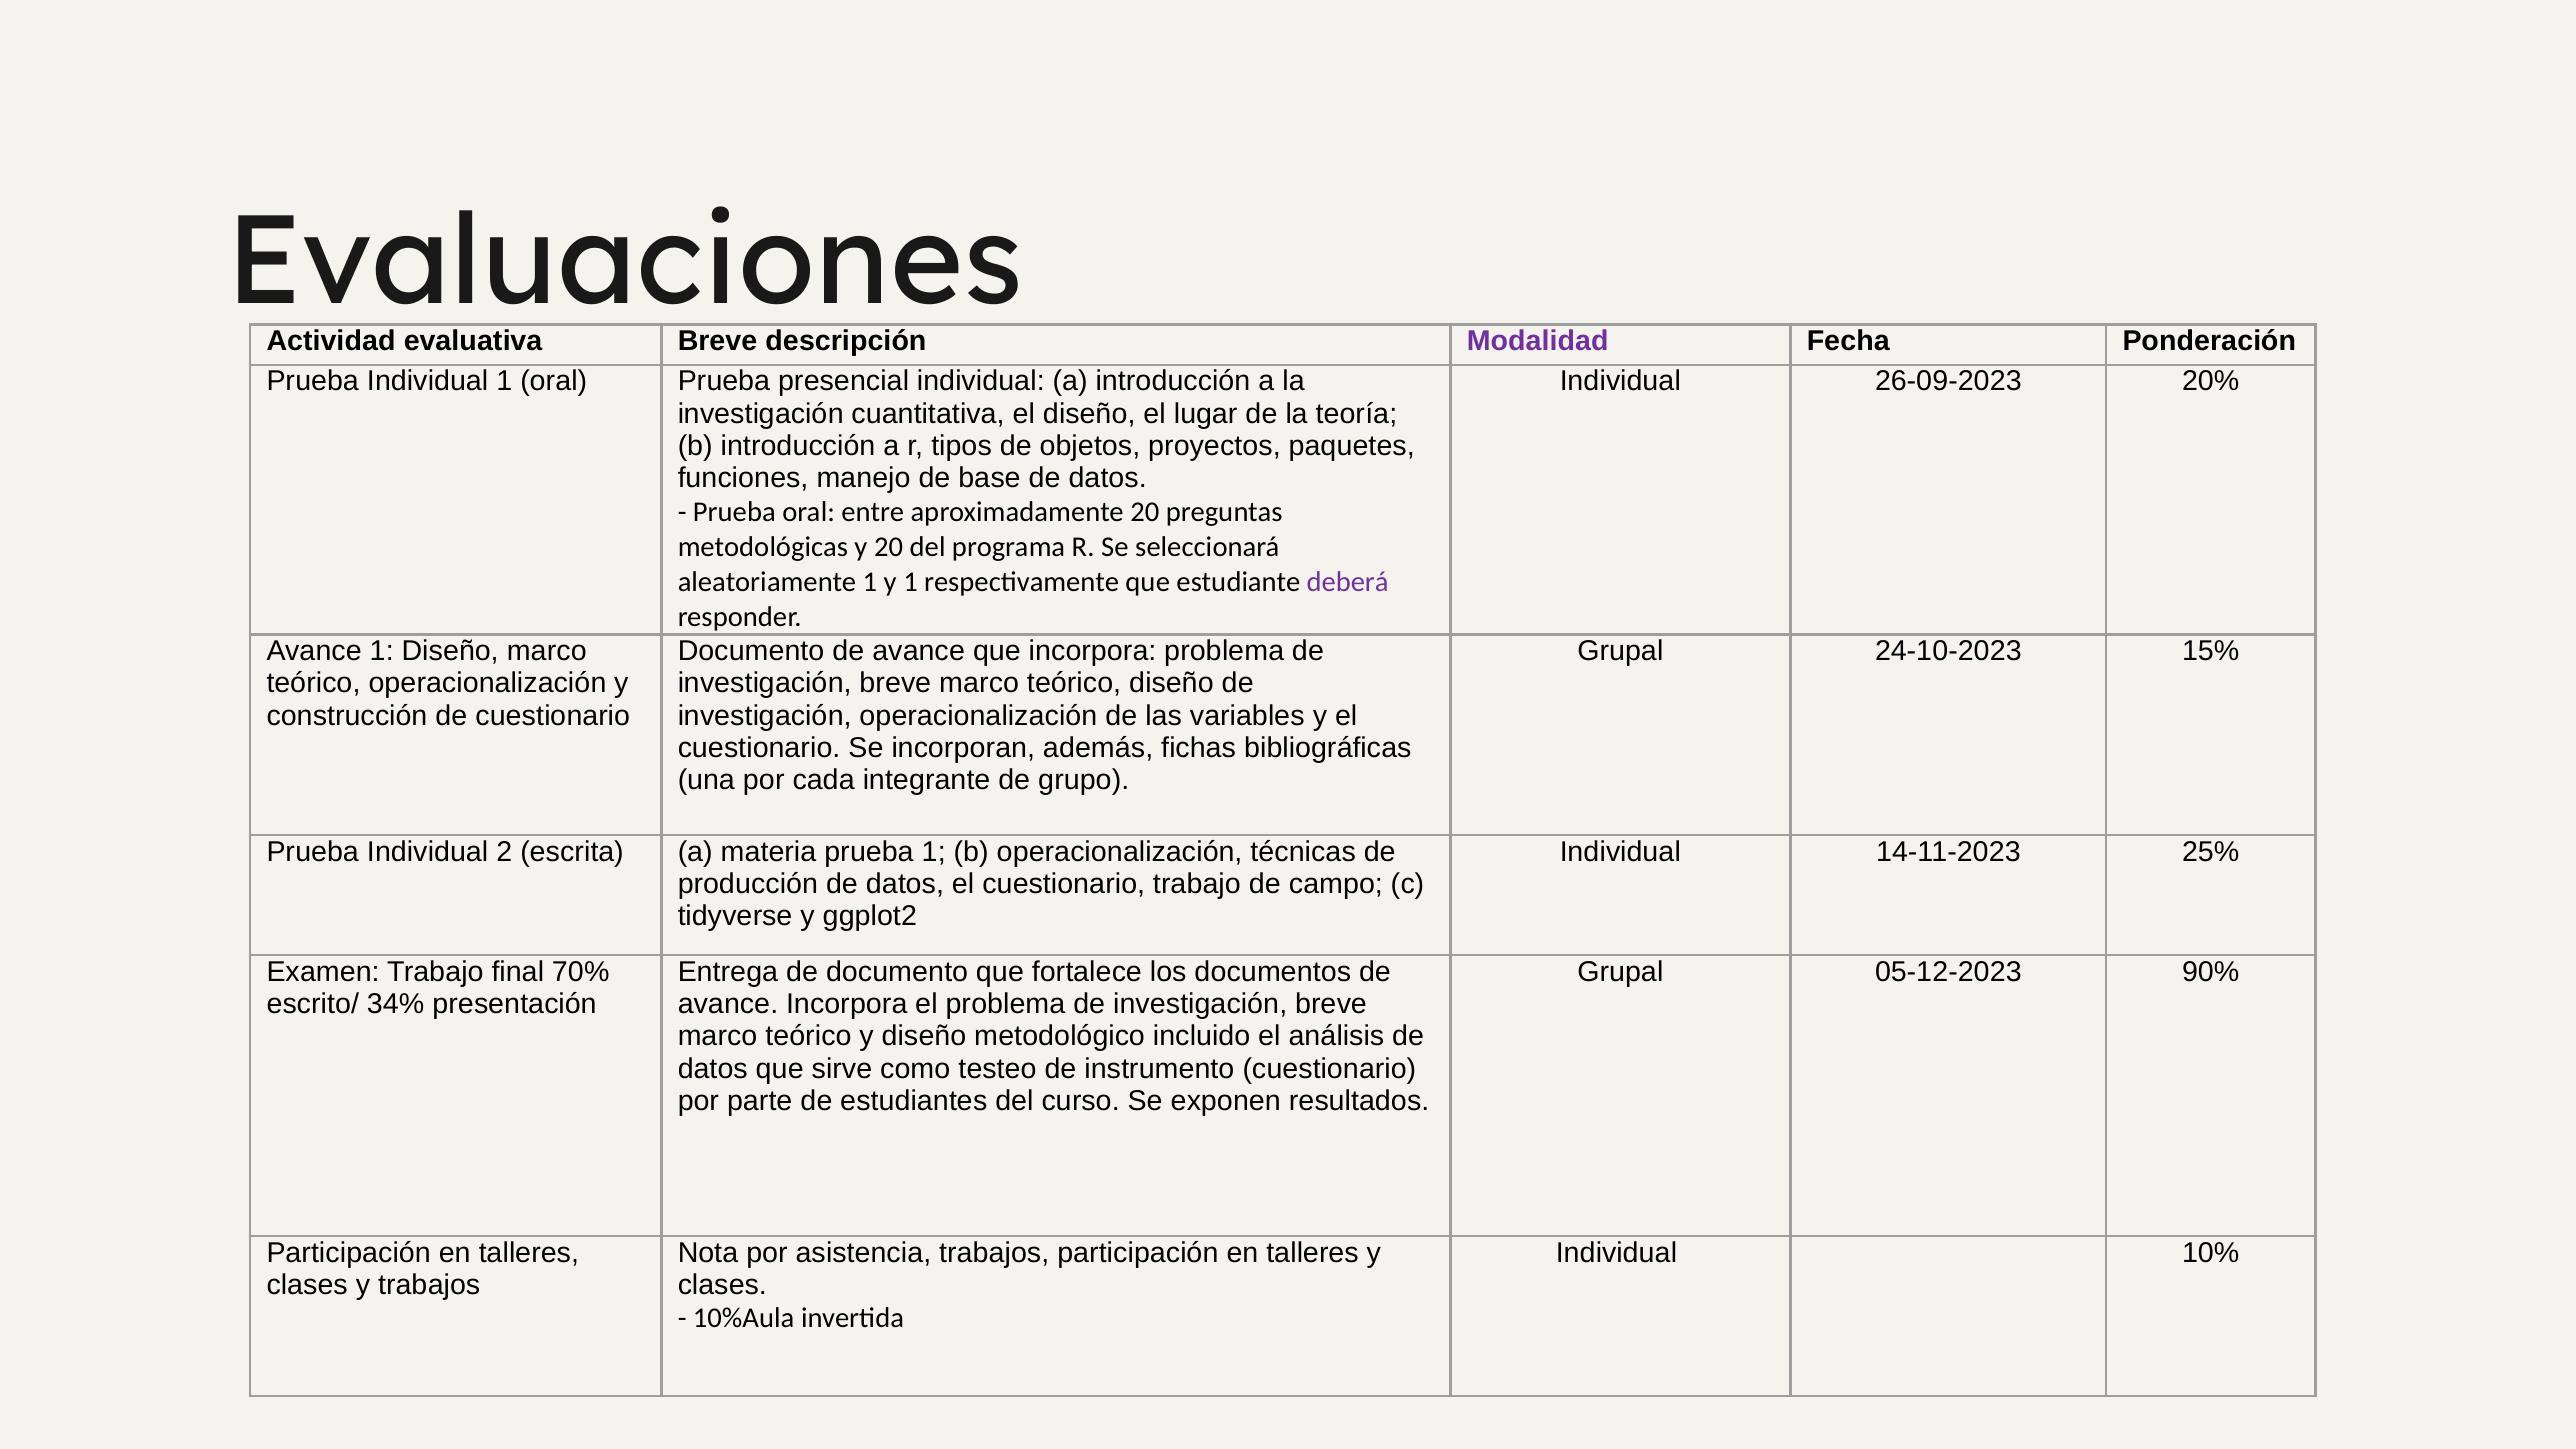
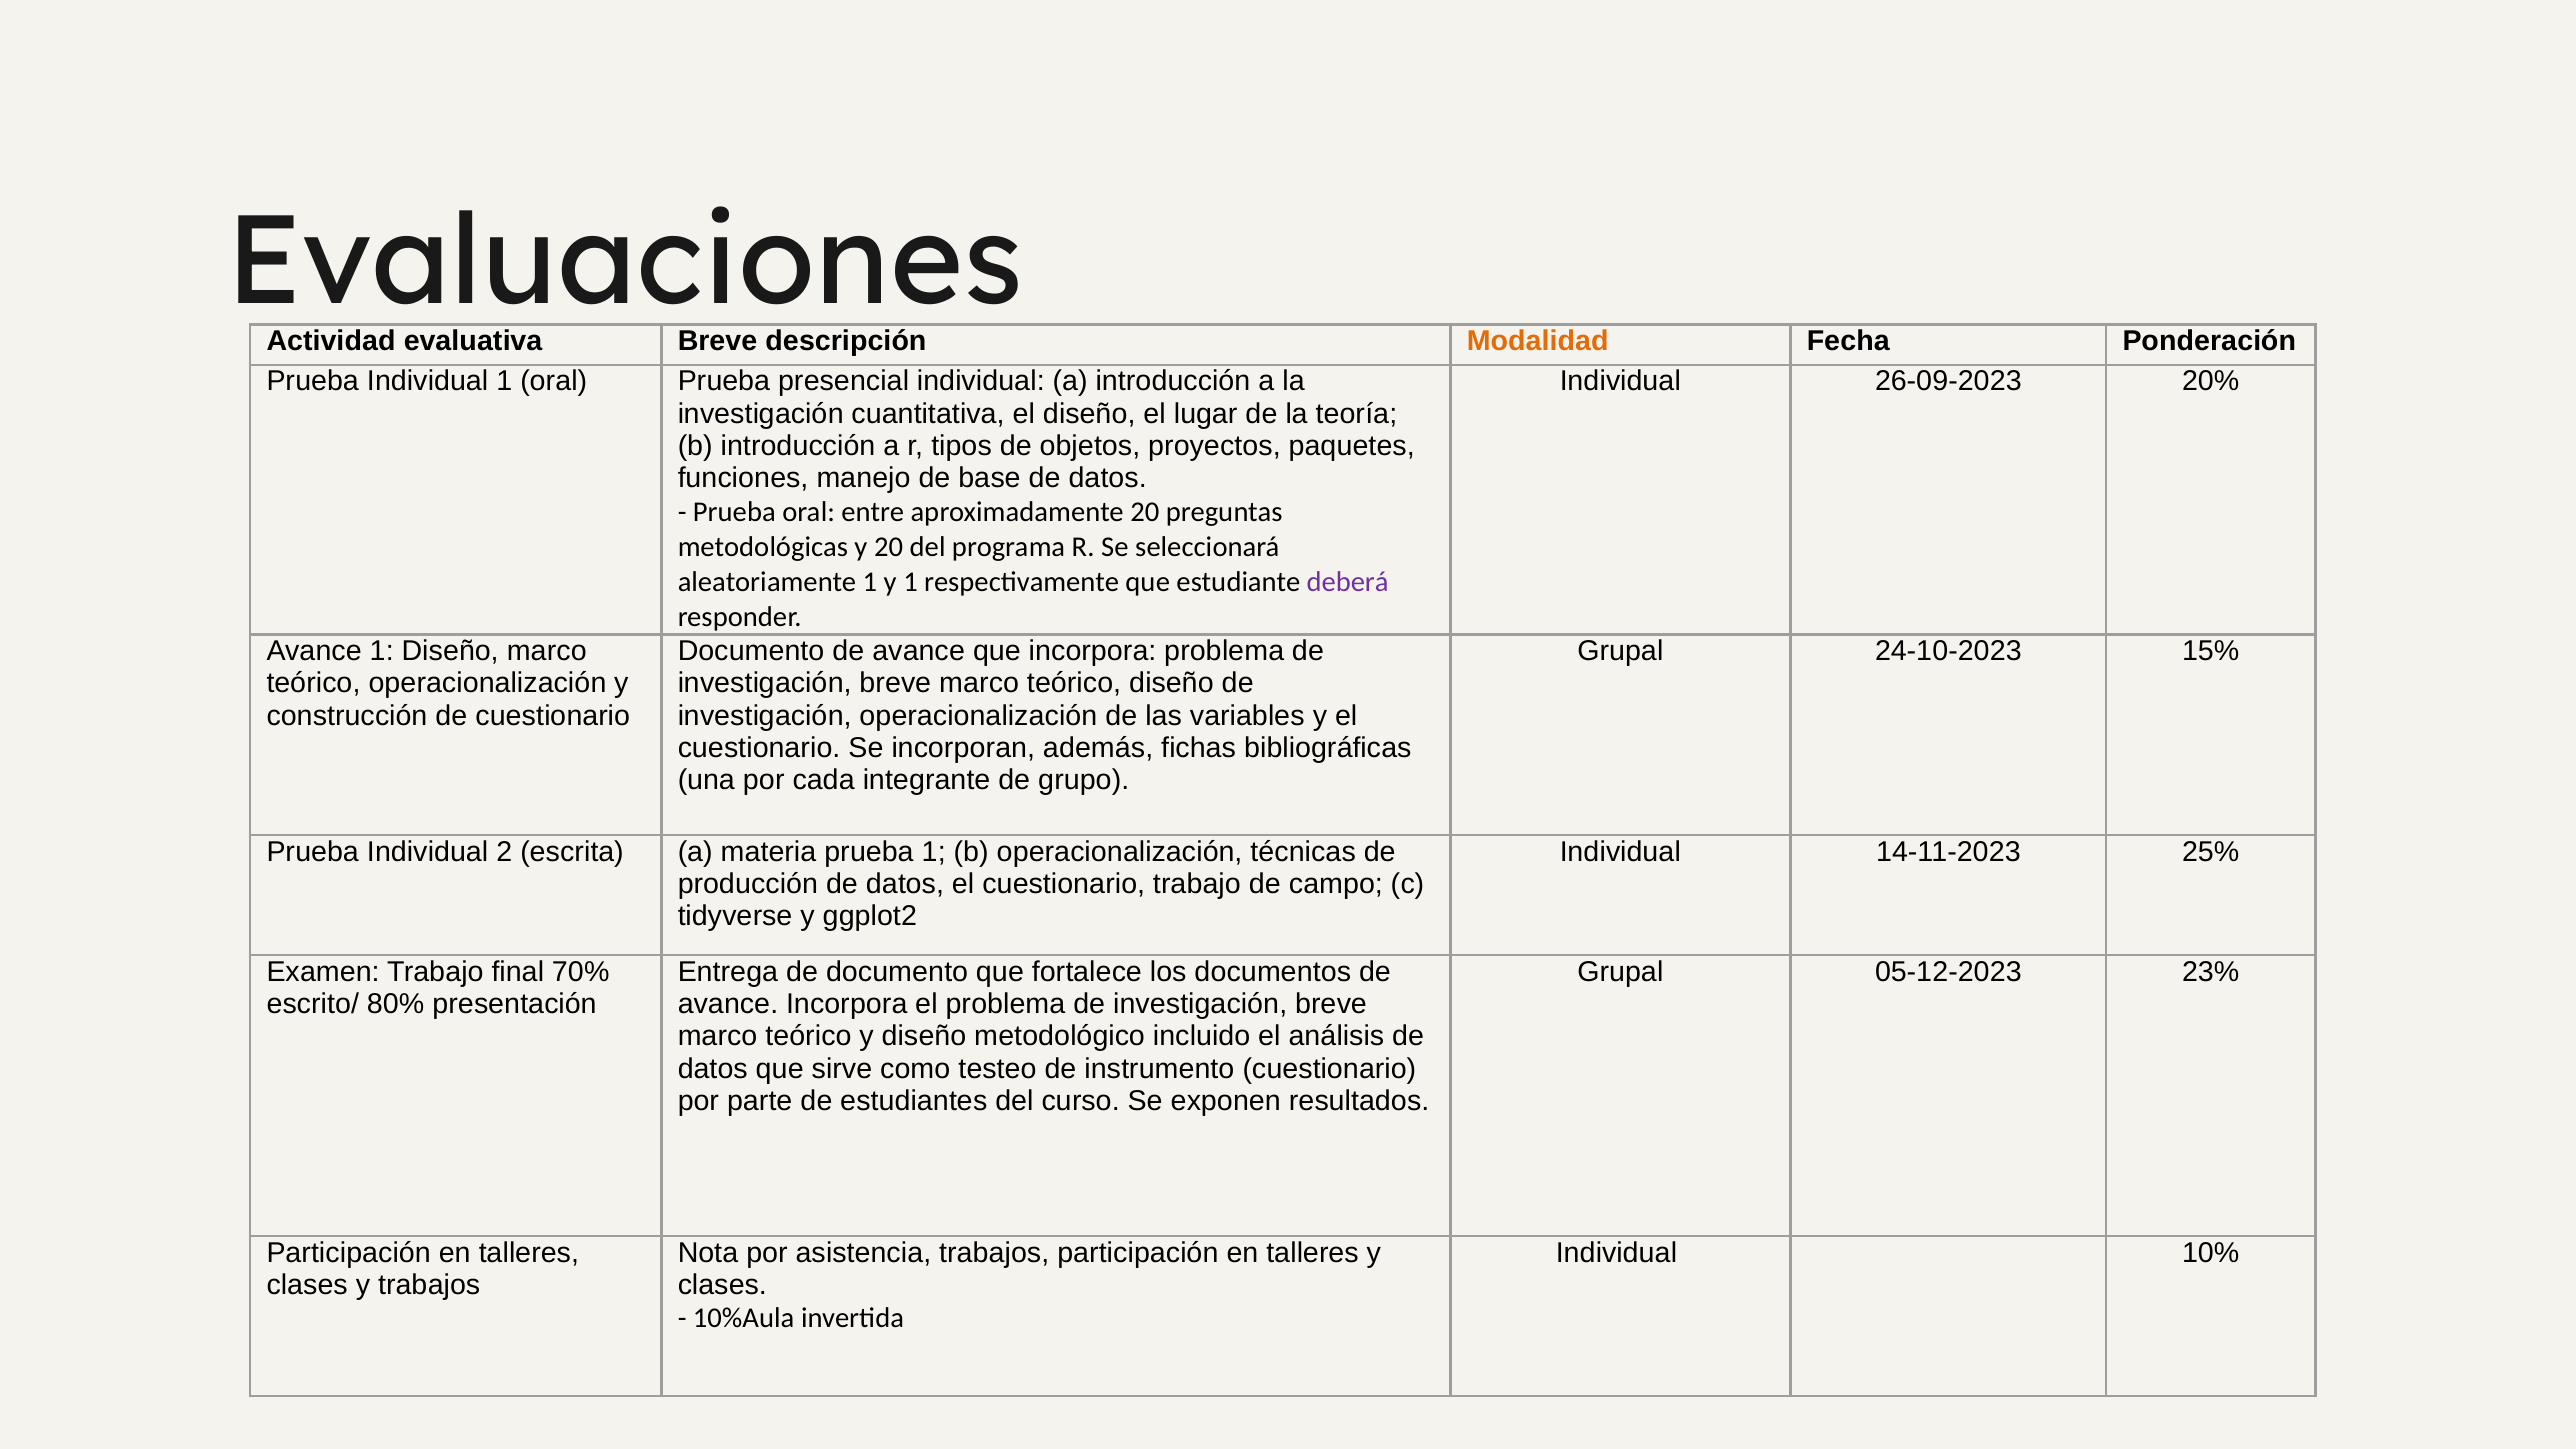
Modalidad colour: purple -> orange (1538, 341)
90%: 90% -> 23% (2211, 972)
34%: 34% -> 80% (396, 1004)
